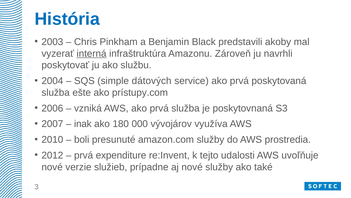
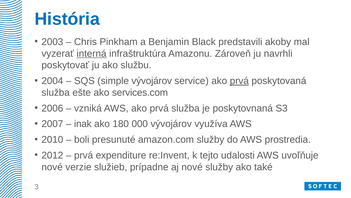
simple dátových: dátových -> vývojárov (152, 81)
prvá underline: none -> present (239, 81)
prístupy.com: prístupy.com -> services.com (140, 92)
